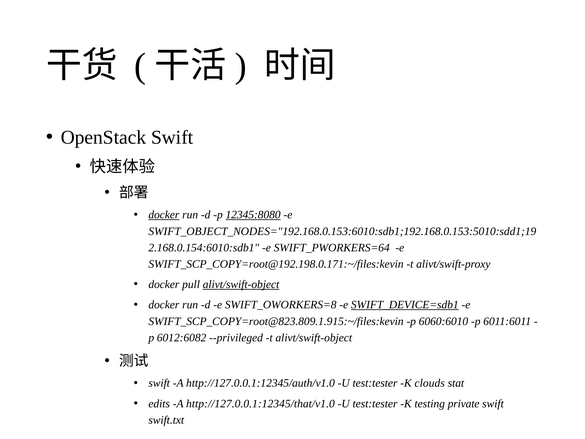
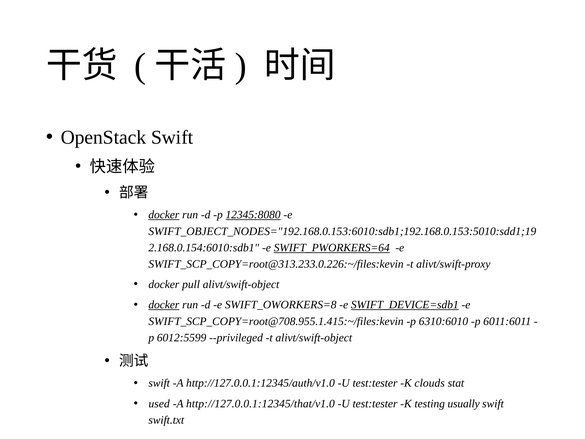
SWIFT_PWORKERS=64 underline: none -> present (332, 247)
SWIFT_SCP_COPY=root@192.198.0.171:~/files:kevin: SWIFT_SCP_COPY=root@192.198.0.171:~/files:kevin -> SWIFT_SCP_COPY=root@313.233.0.226:~/files:kevin (276, 264)
alivt/swift-object underline: present -> none (241, 284)
docker underline: none -> present (164, 305)
SWIFT_SCP_COPY=root@823.809.1.915:~/files:kevin: SWIFT_SCP_COPY=root@823.809.1.915:~/files:kevin -> SWIFT_SCP_COPY=root@708.955.1.415:~/files:kevin (276, 321)
6060:6010: 6060:6010 -> 6310:6010 (443, 321)
6012:6082: 6012:6082 -> 6012:5599 (182, 337)
edits: edits -> used (159, 403)
private: private -> usually (464, 403)
